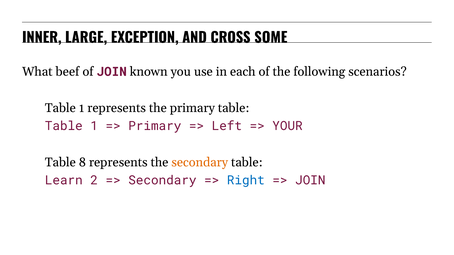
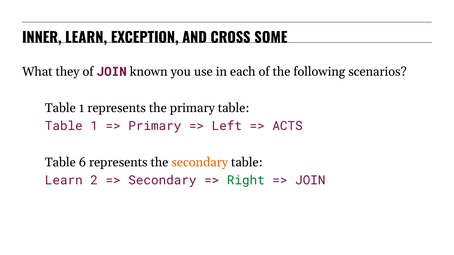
INNER LARGE: LARGE -> LEARN (86, 38)
beef: beef -> they (68, 72)
YOUR: YOUR -> ACTS (288, 126)
8: 8 -> 6 (82, 163)
Right colour: blue -> green (246, 181)
